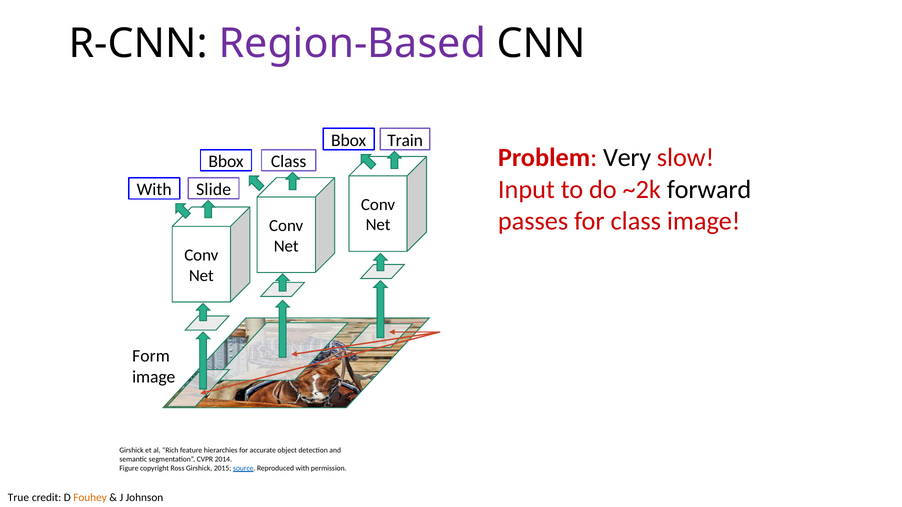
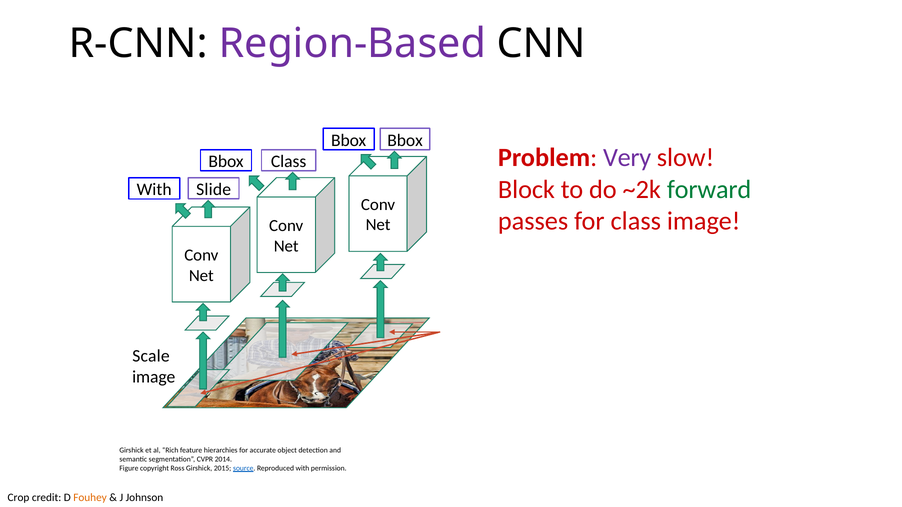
Train: Train -> Bbox (405, 140)
Very colour: black -> purple (627, 158)
Input: Input -> Block (526, 190)
forward colour: black -> green (709, 190)
Form: Form -> Scale (151, 356)
True: True -> Crop (18, 498)
